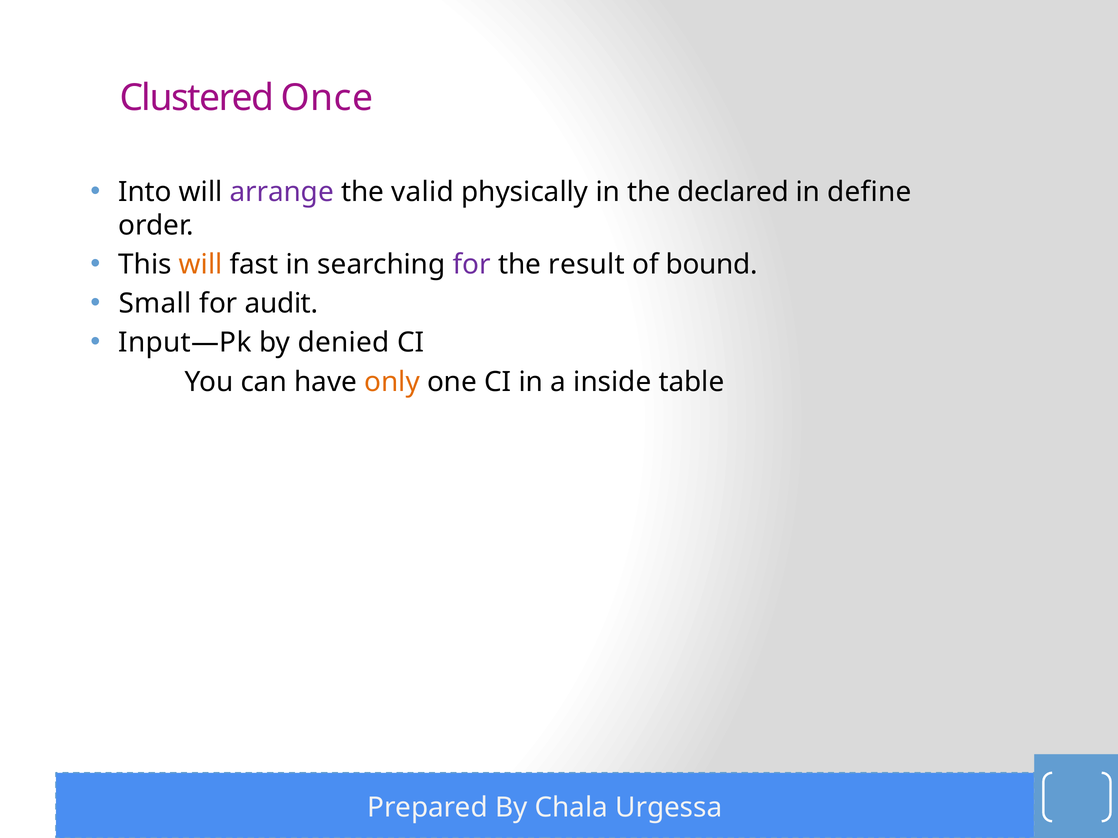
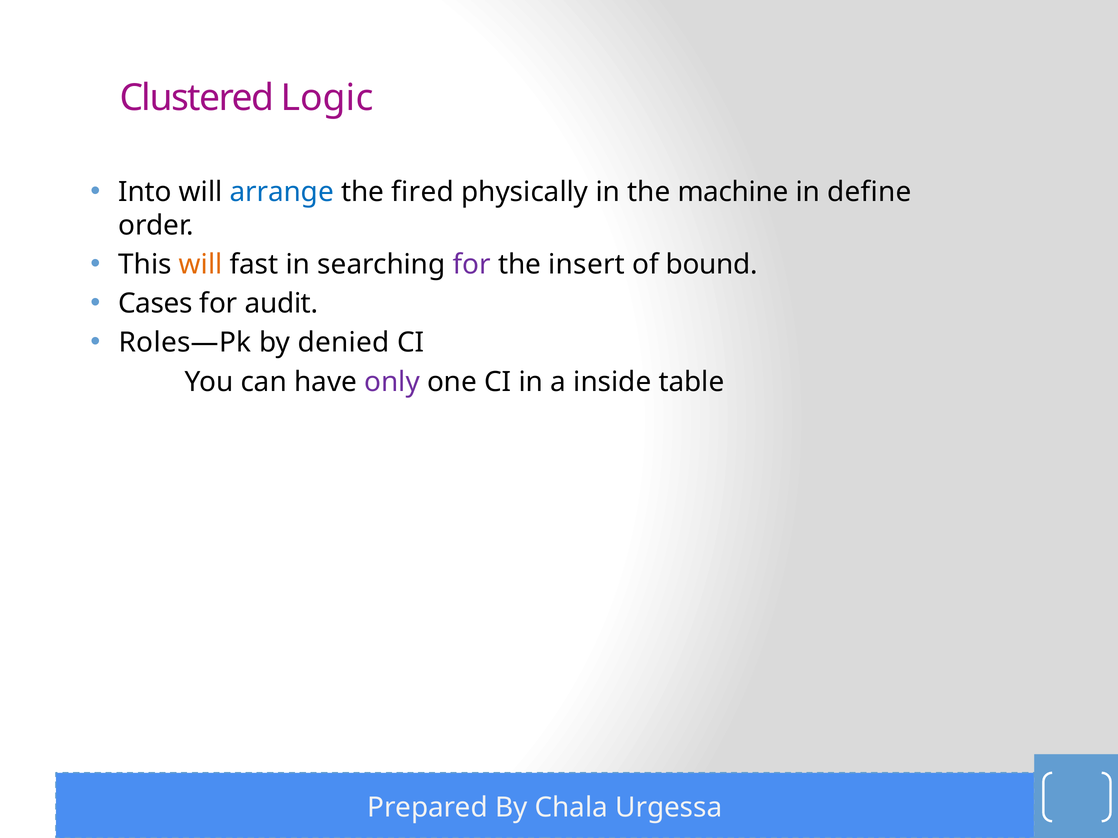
Once: Once -> Logic (327, 98)
arrange colour: purple -> blue (282, 192)
valid: valid -> fired (423, 192)
declared: declared -> machine (733, 192)
result: result -> insert (587, 265)
Small: Small -> Cases (155, 304)
Input—Pk: Input—Pk -> Roles—Pk (185, 343)
only colour: orange -> purple (392, 382)
